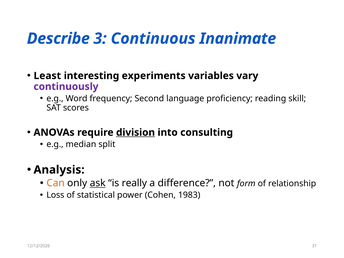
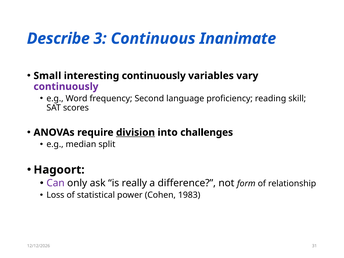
Least: Least -> Small (47, 76)
interesting experiments: experiments -> continuously (154, 76)
consulting: consulting -> challenges (207, 132)
Analysis: Analysis -> Hagoort (59, 170)
Can colour: orange -> purple (56, 183)
ask underline: present -> none (98, 183)
